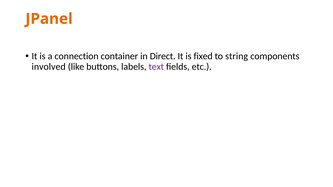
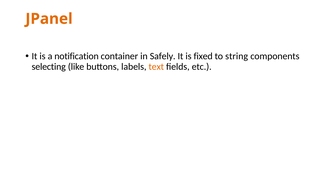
connection: connection -> notification (77, 56)
Direct: Direct -> Safely (163, 56)
involved: involved -> selecting (49, 67)
text colour: purple -> orange (156, 67)
